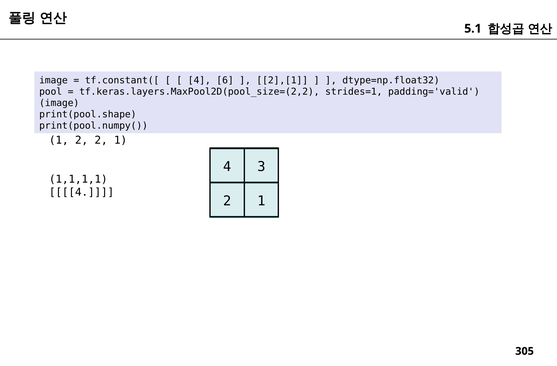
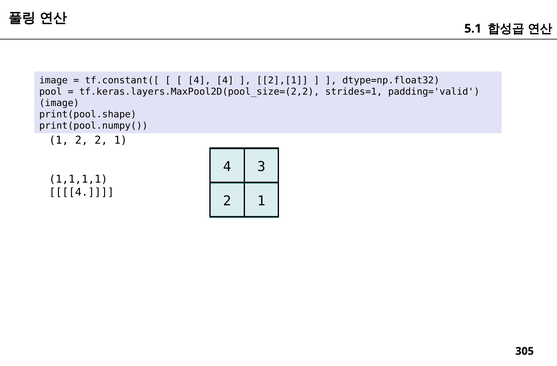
6: 6 -> 4 (225, 80)
